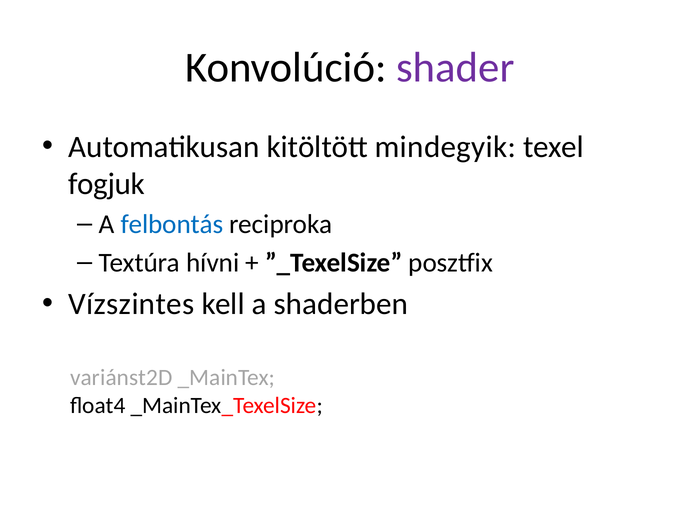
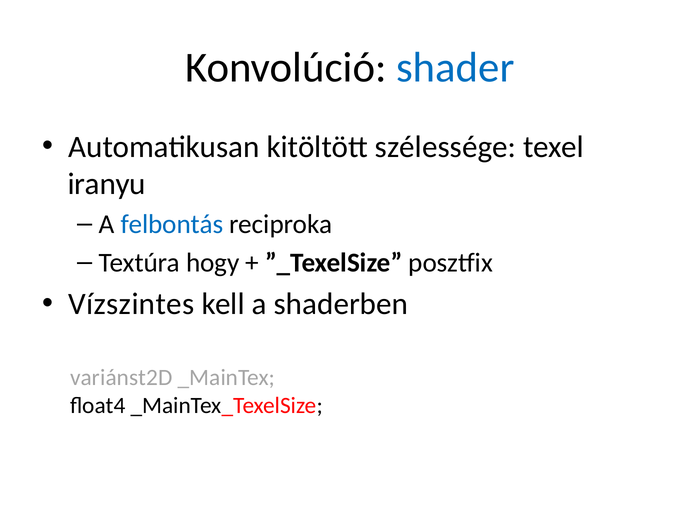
shader colour: purple -> blue (455, 68)
mindegyik: mindegyik -> szélessége (445, 147)
fogjuk: fogjuk -> iranyu (107, 184)
hívni: hívni -> hogy (213, 263)
